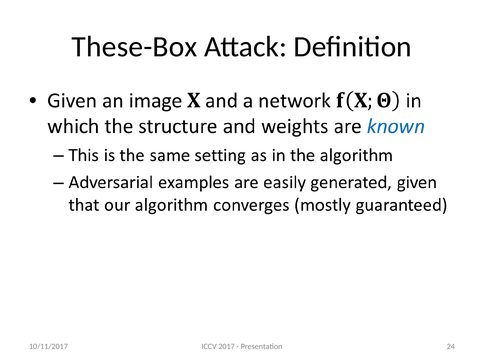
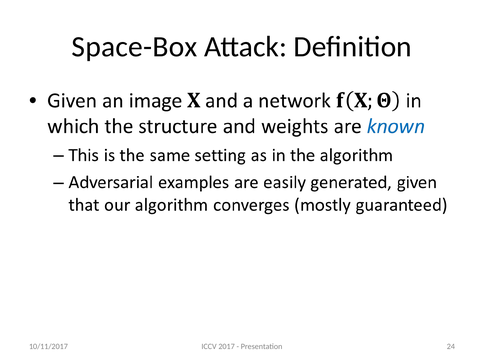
These-Box: These-Box -> Space-Box (134, 47)
